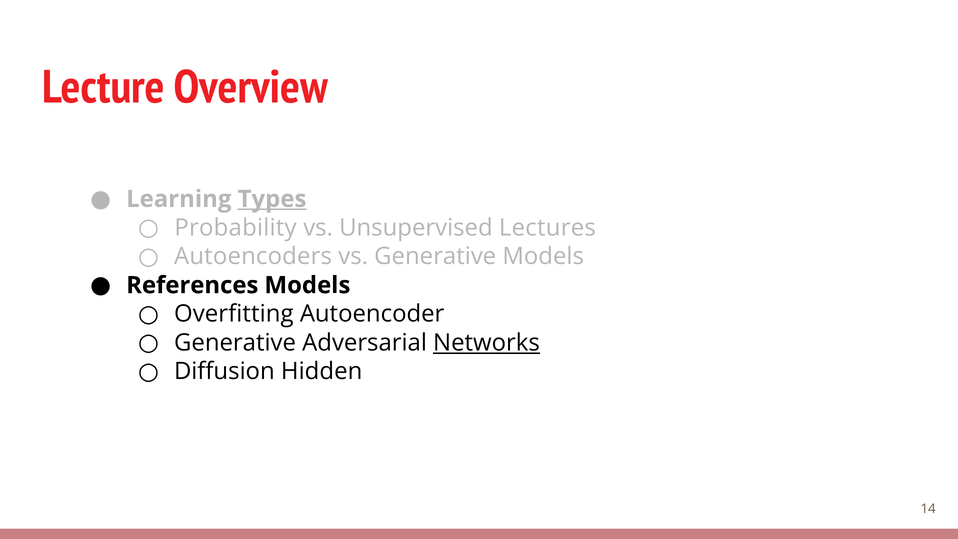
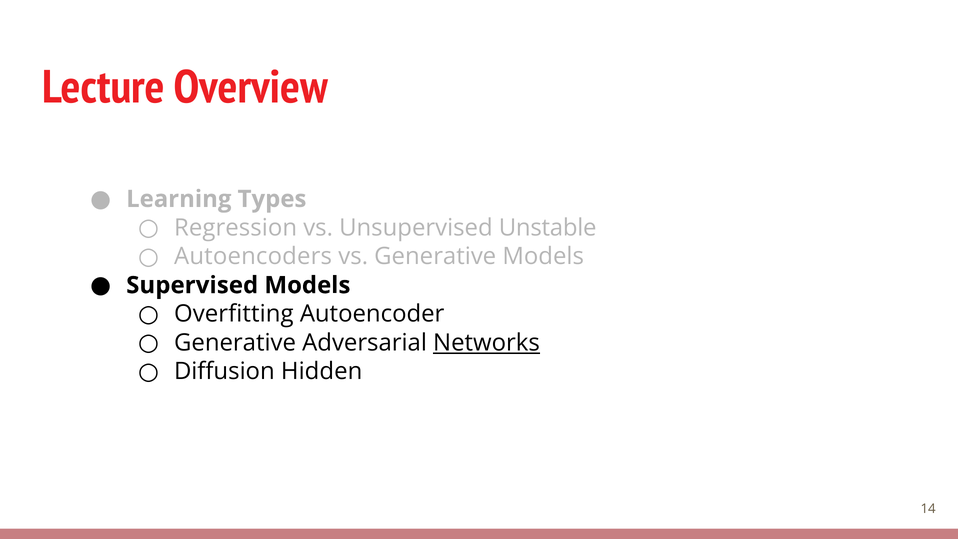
Types underline: present -> none (272, 199)
Probability: Probability -> Regression (236, 228)
Lectures: Lectures -> Unstable (548, 228)
References: References -> Supervised (192, 285)
